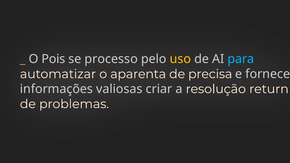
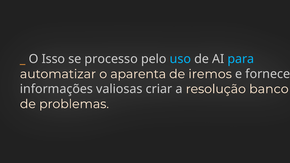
Pois: Pois -> Isso (53, 59)
uso colour: yellow -> light blue (180, 59)
precisa: precisa -> iremos (210, 74)
return: return -> banco (269, 89)
